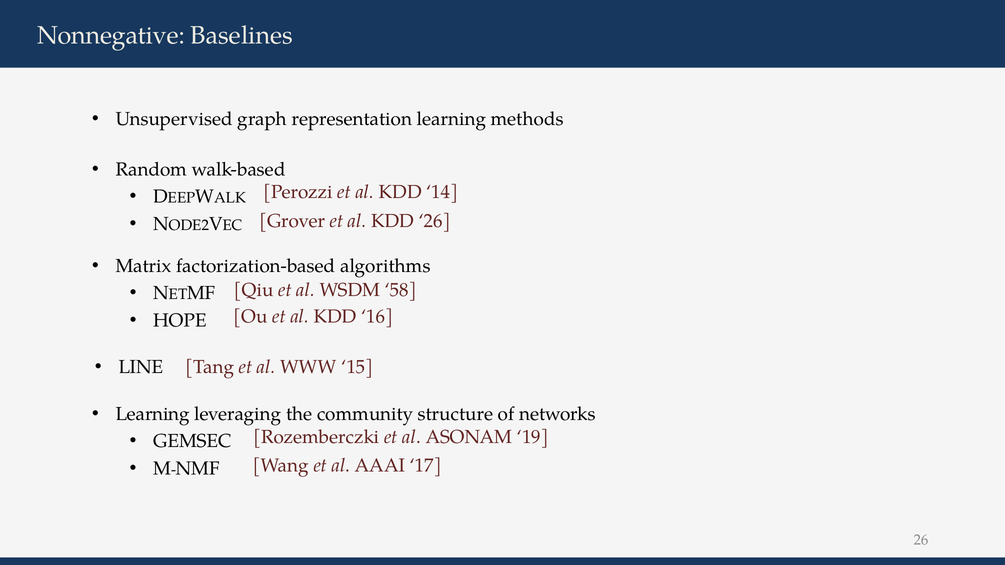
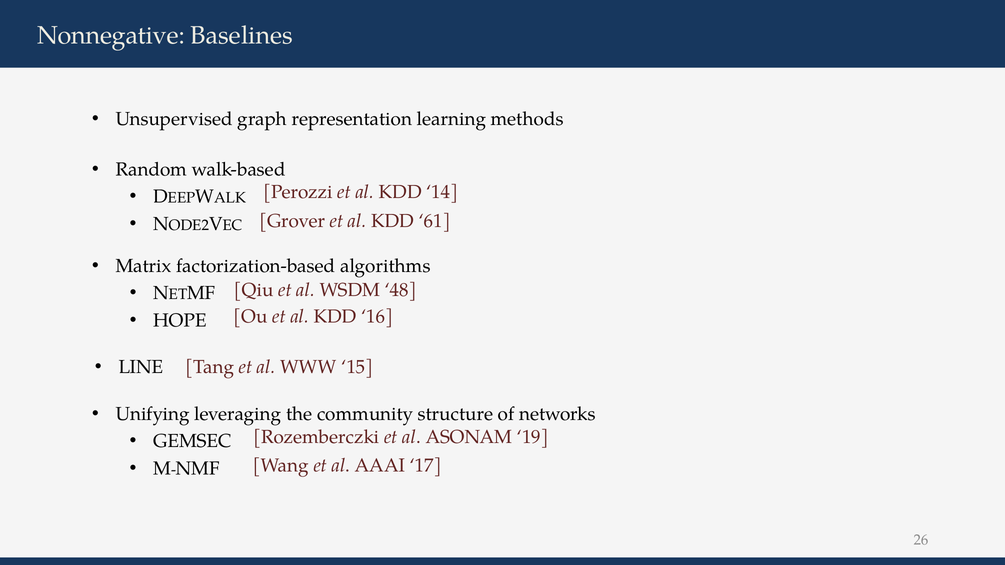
KDD 26: 26 -> 61 (435, 221)
58: 58 -> 48 (401, 290)
Learning: Learning -> Unifying (153, 414)
